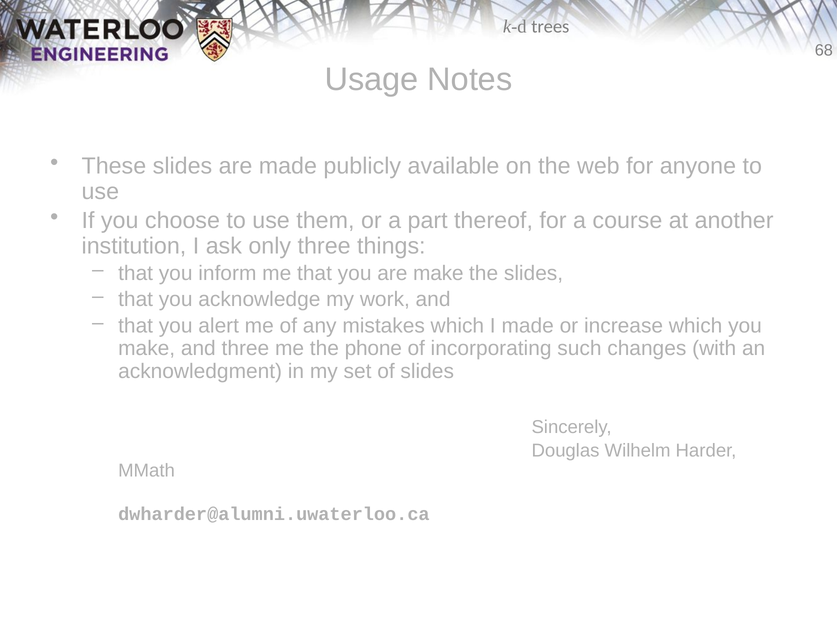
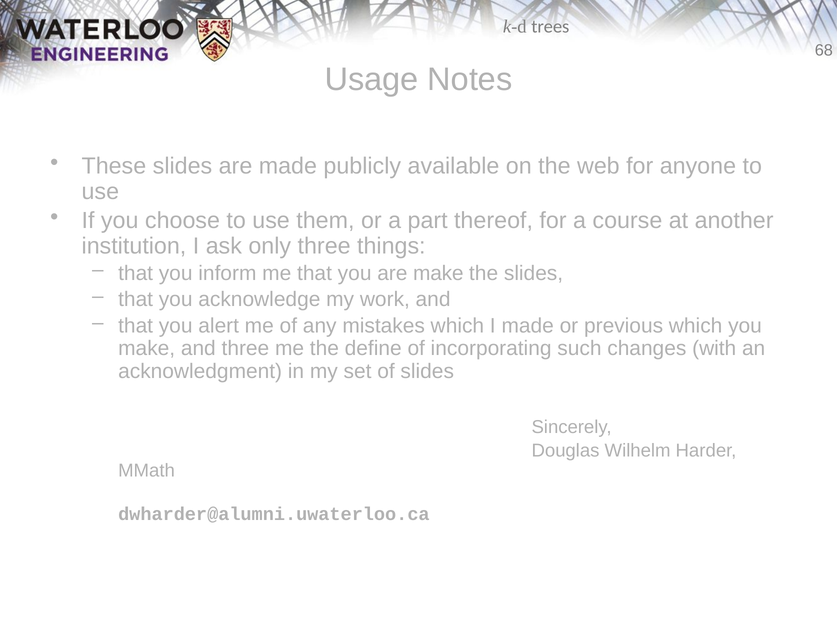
increase: increase -> previous (624, 326)
phone: phone -> define (373, 348)
